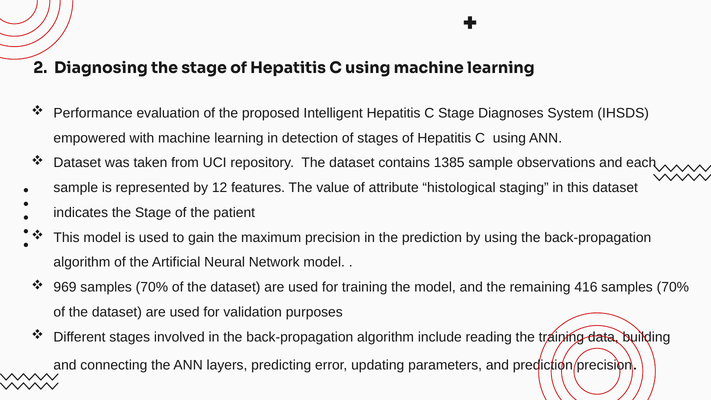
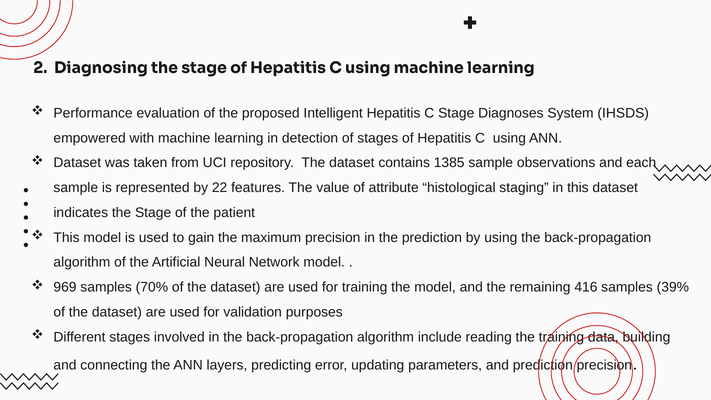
12: 12 -> 22 (220, 188)
416 samples 70%: 70% -> 39% (673, 287)
